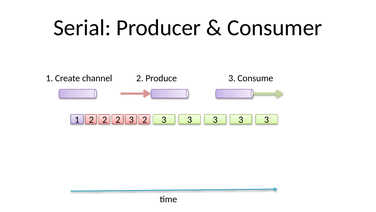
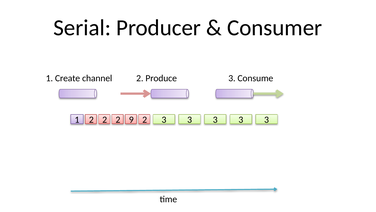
2 2 3: 3 -> 9 (131, 120)
